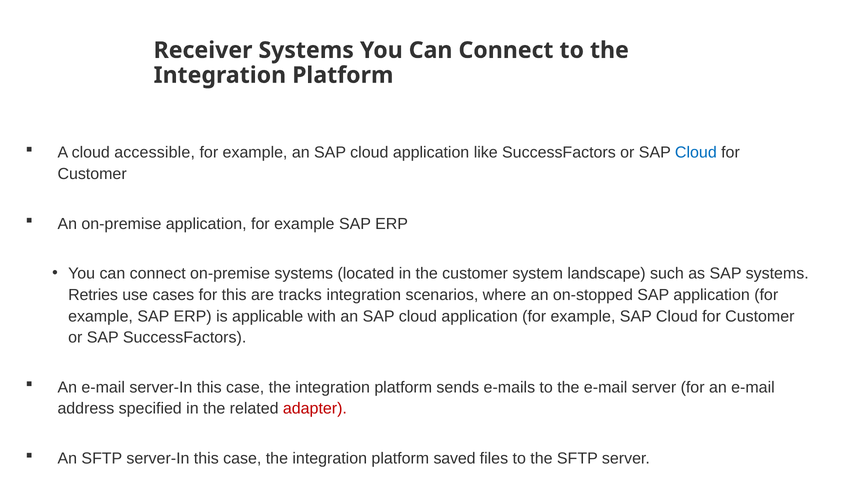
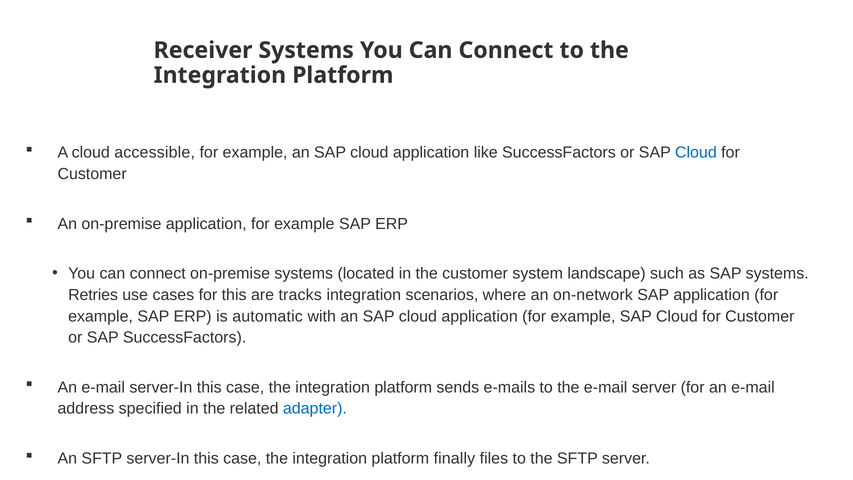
on-stopped: on-stopped -> on-network (593, 295)
applicable: applicable -> automatic (268, 316)
adapter colour: red -> blue (315, 409)
saved: saved -> finally (454, 458)
